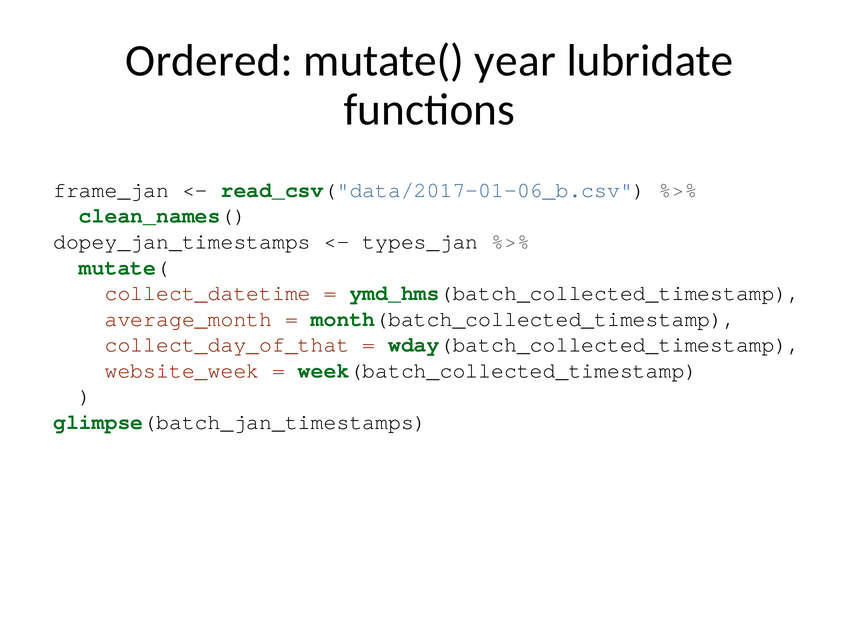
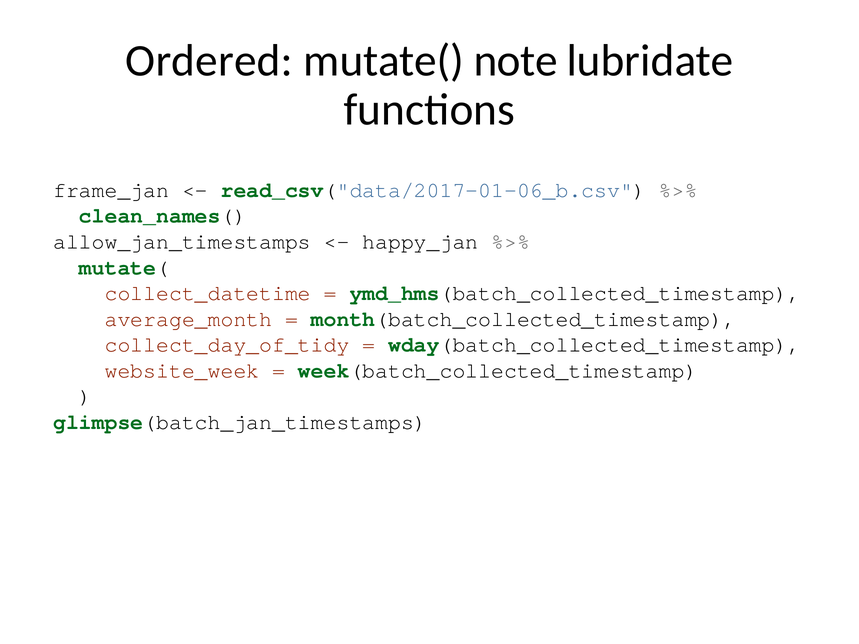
year: year -> note (516, 61)
dopey_jan_timestamps: dopey_jan_timestamps -> allow_jan_timestamps (182, 242)
types_jan: types_jan -> happy_jan (420, 242)
collect_day_of_that: collect_day_of_that -> collect_day_of_tidy (227, 345)
